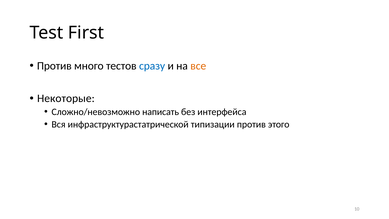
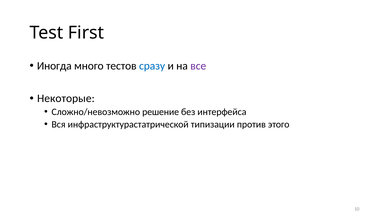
Против: Против -> Иногда (54, 66)
все colour: orange -> purple (198, 66)
написать: написать -> решение (161, 112)
